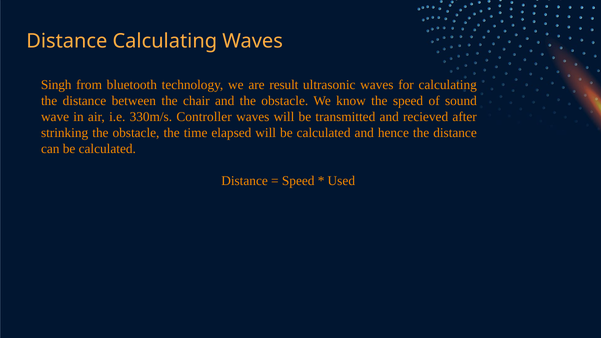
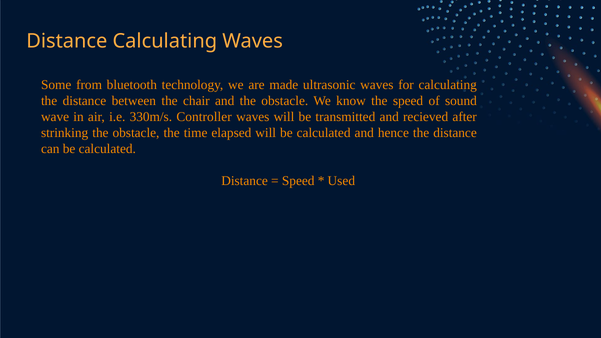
Singh: Singh -> Some (56, 85)
result: result -> made (284, 85)
